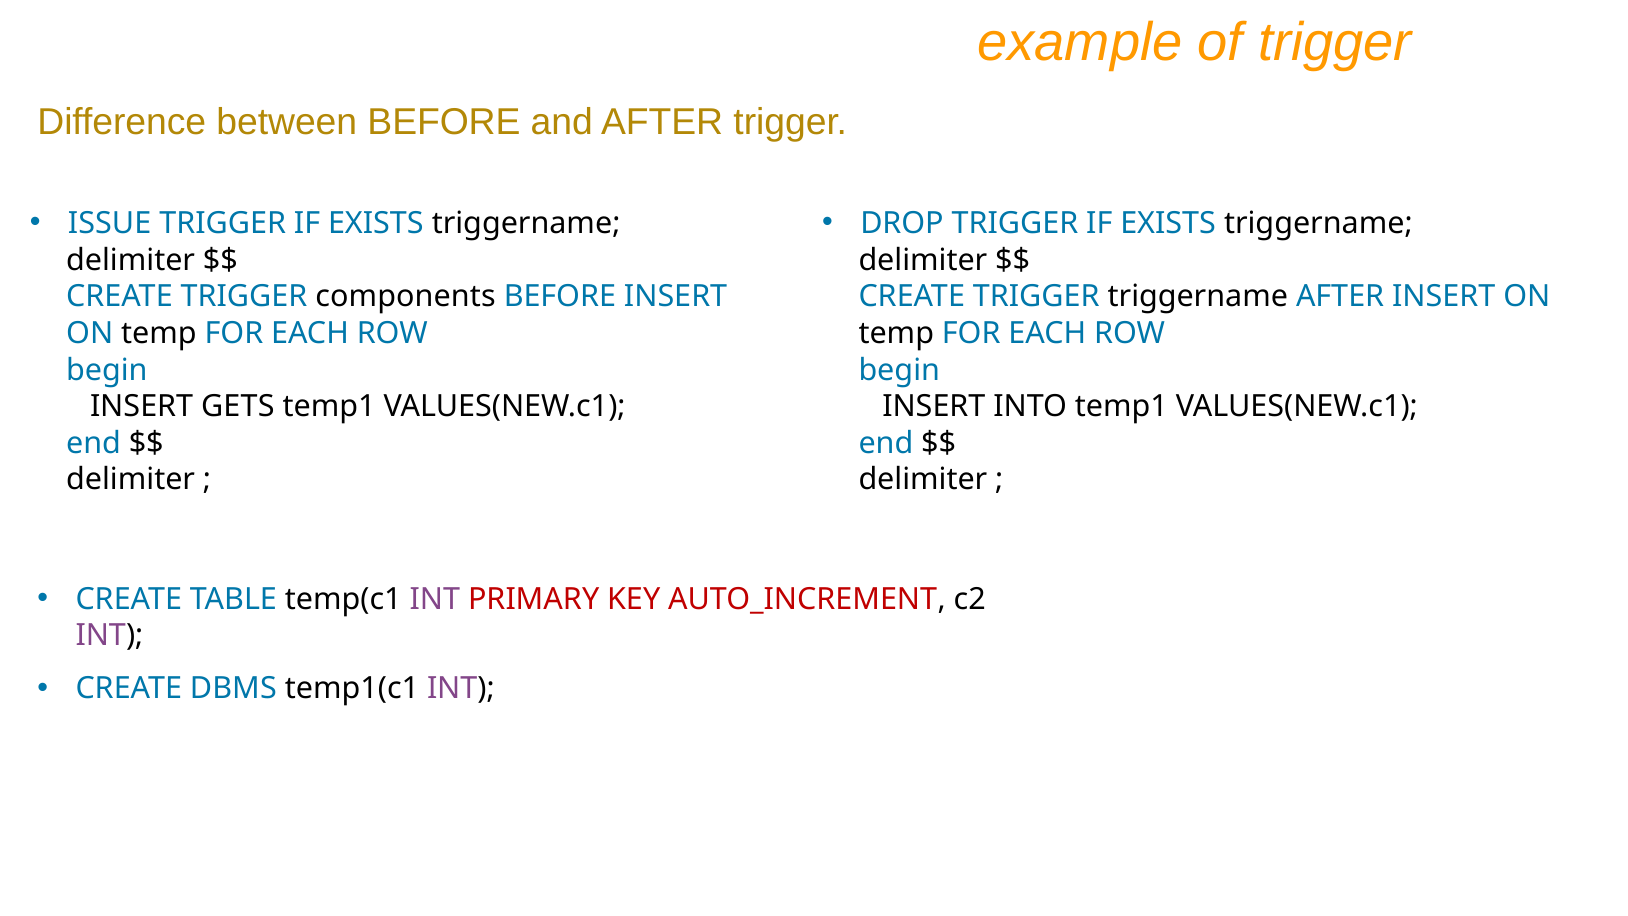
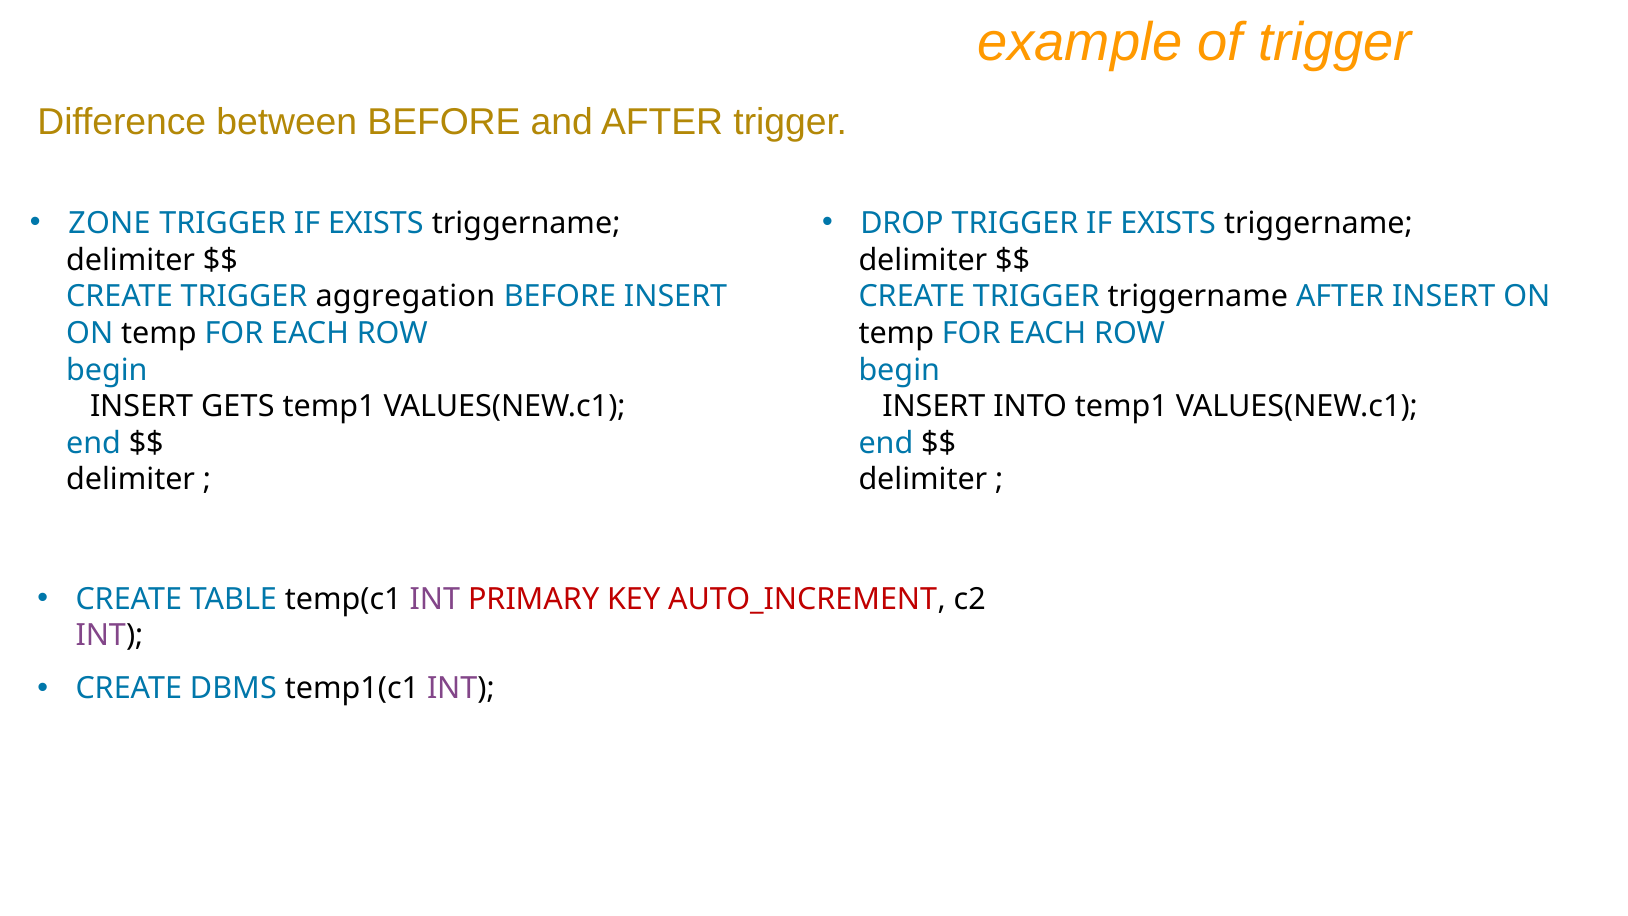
ISSUE: ISSUE -> ZONE (110, 223)
components: components -> aggregation (405, 297)
